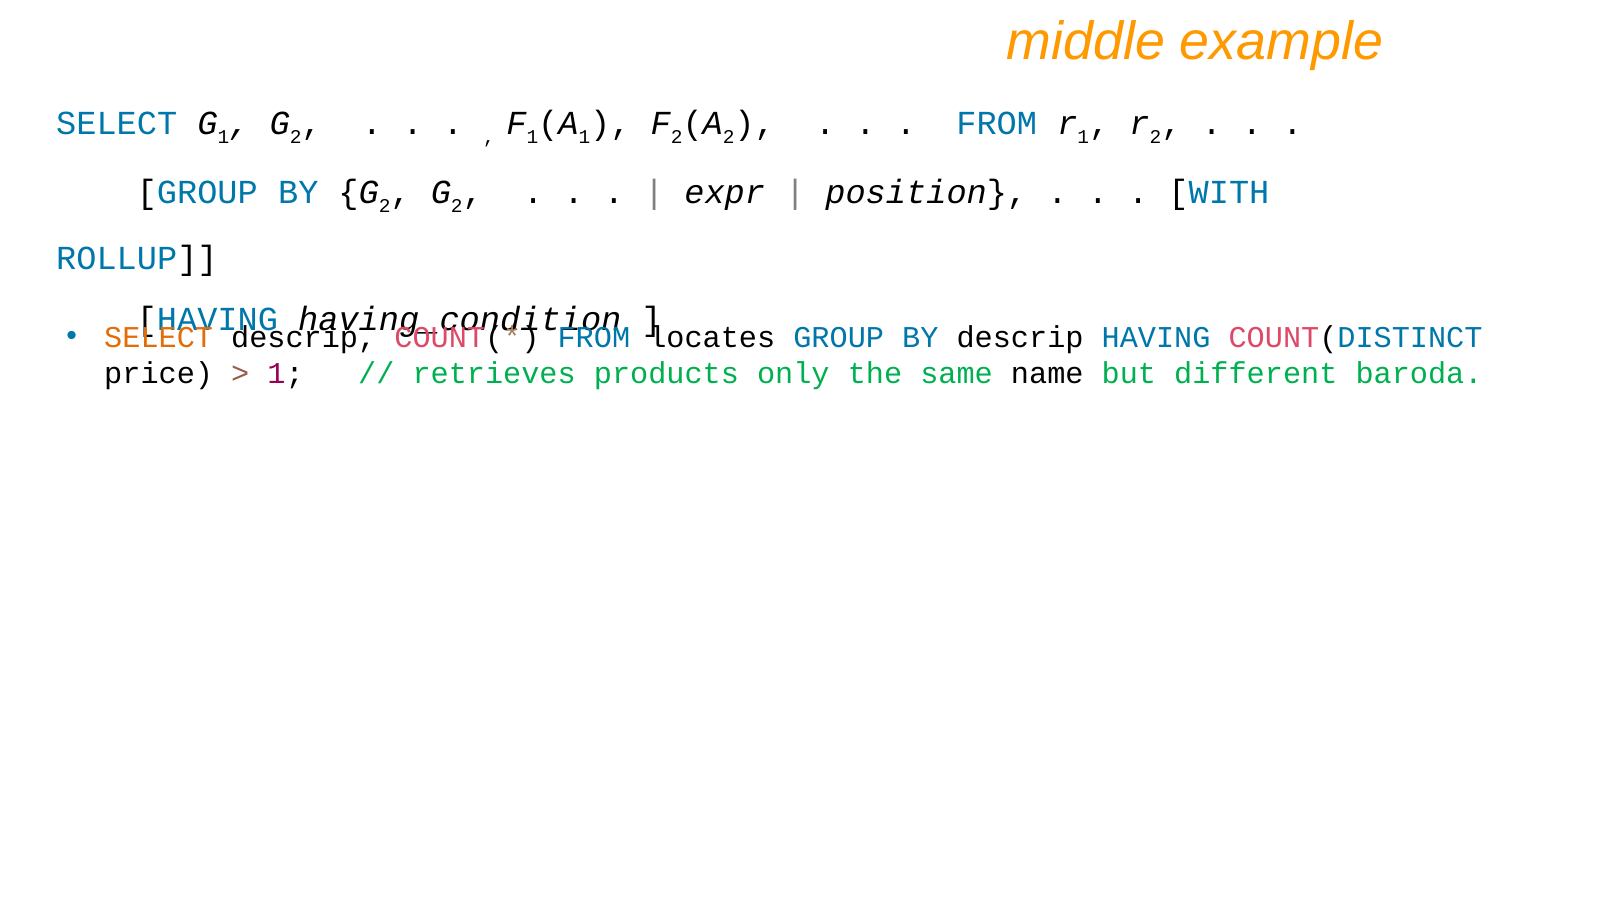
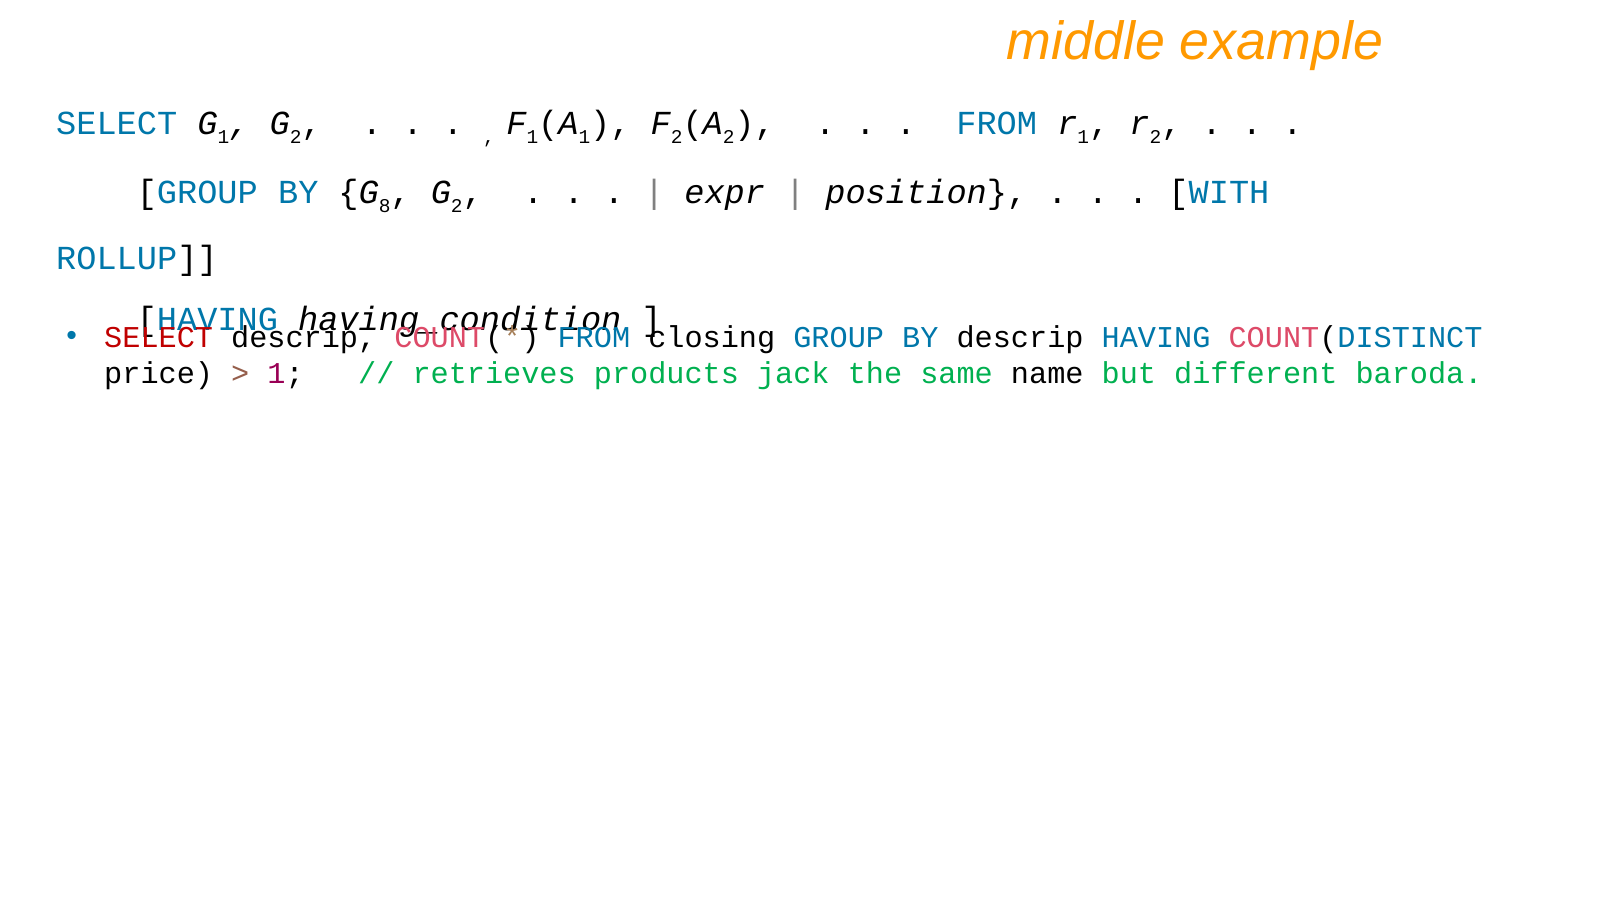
2: 2 -> 8 (385, 206)
SELECT colour: orange -> red (159, 337)
locates: locates -> closing (712, 337)
only: only -> jack (793, 373)
